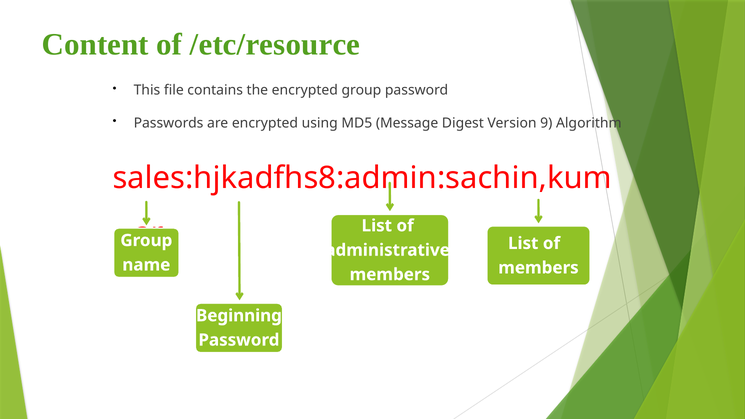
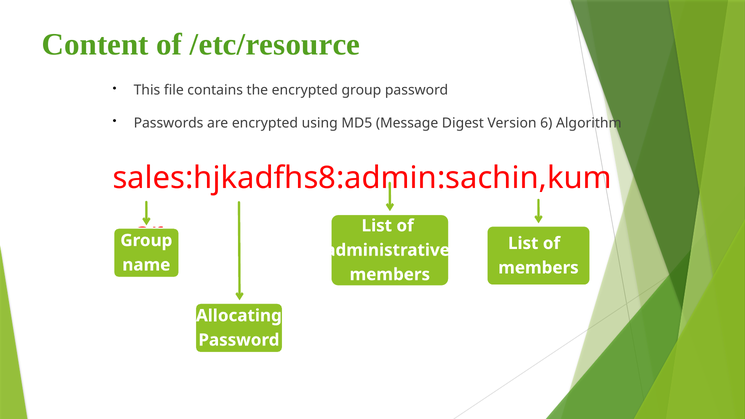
9: 9 -> 6 (546, 123)
Beginning: Beginning -> Allocating (239, 316)
